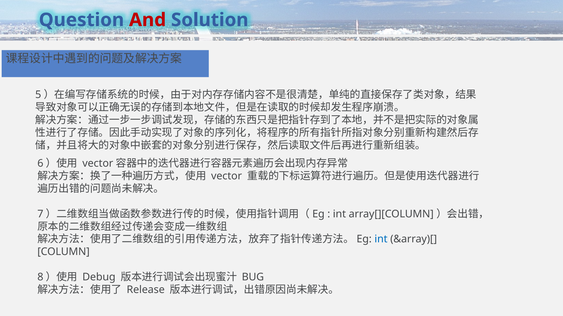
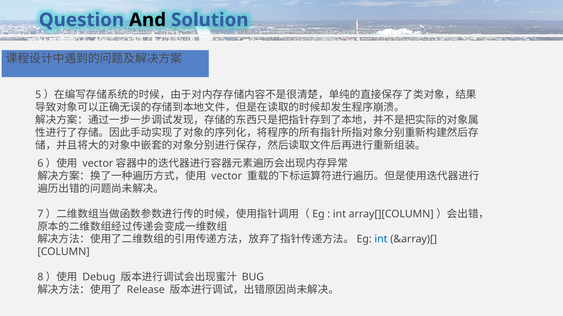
And colour: red -> black (148, 20)
